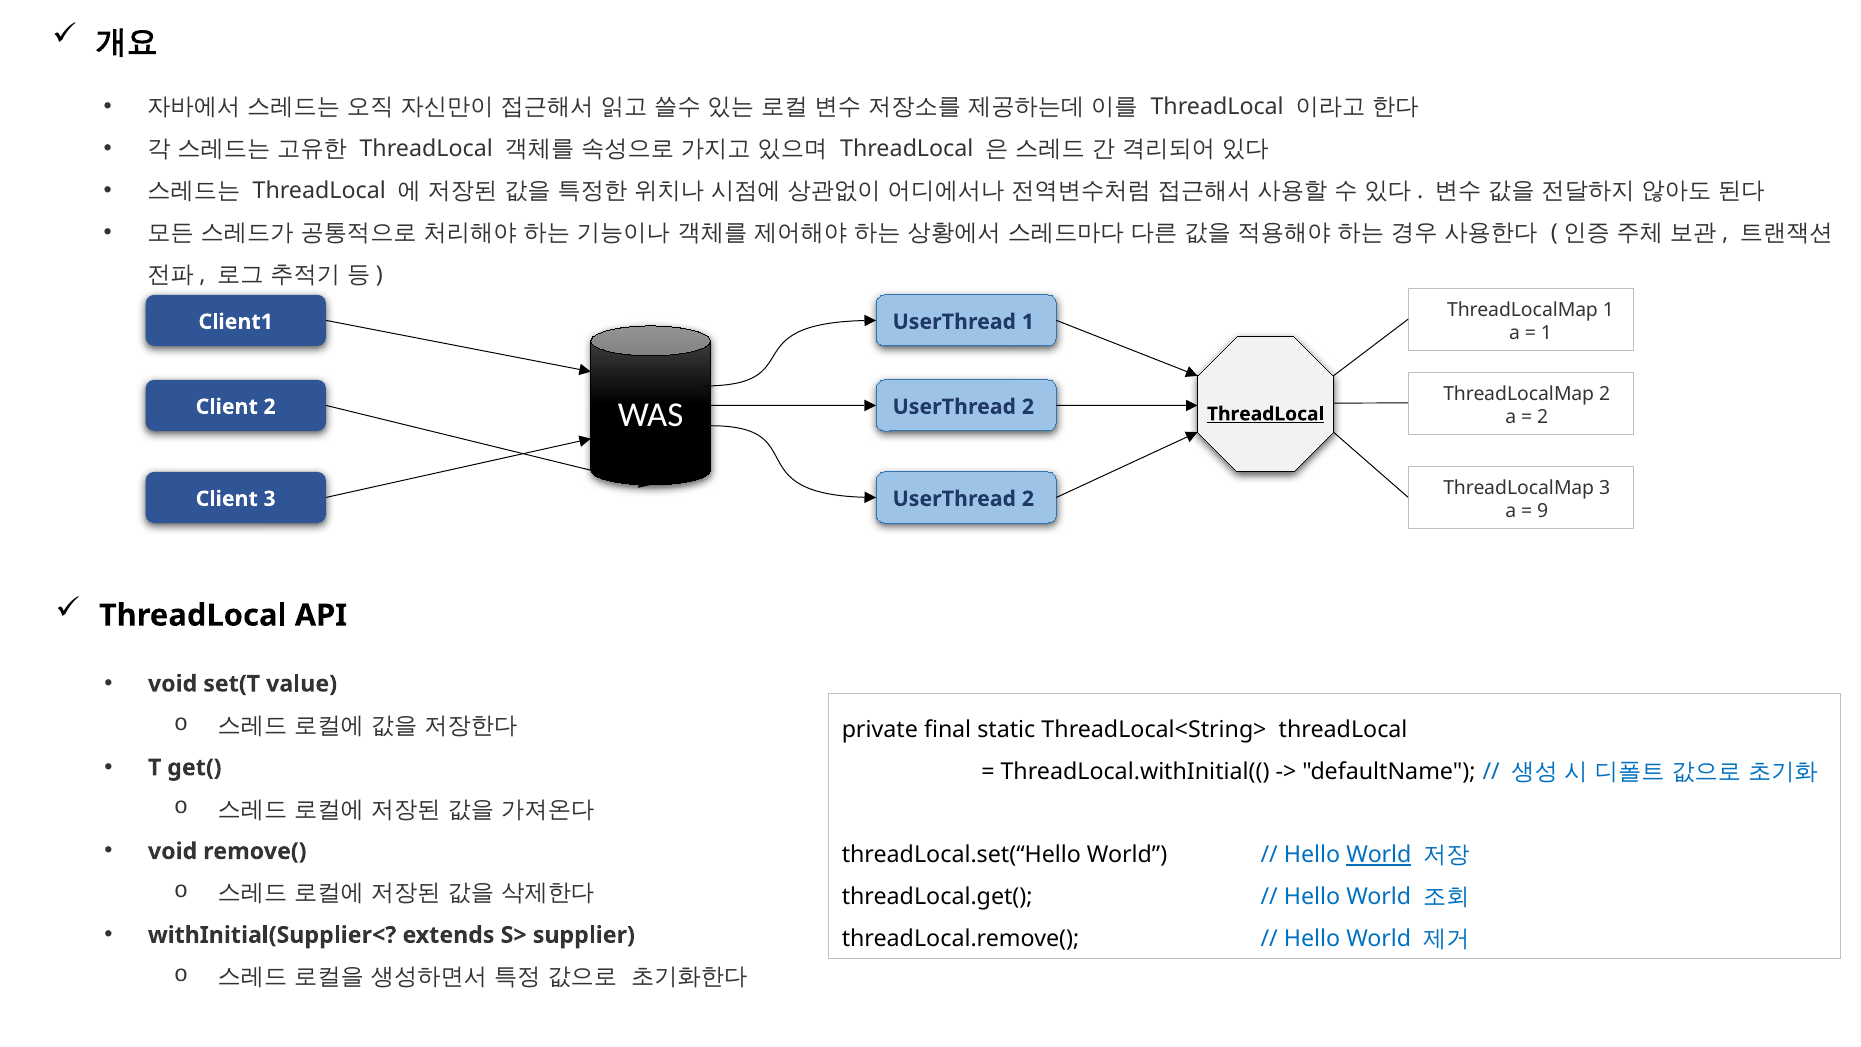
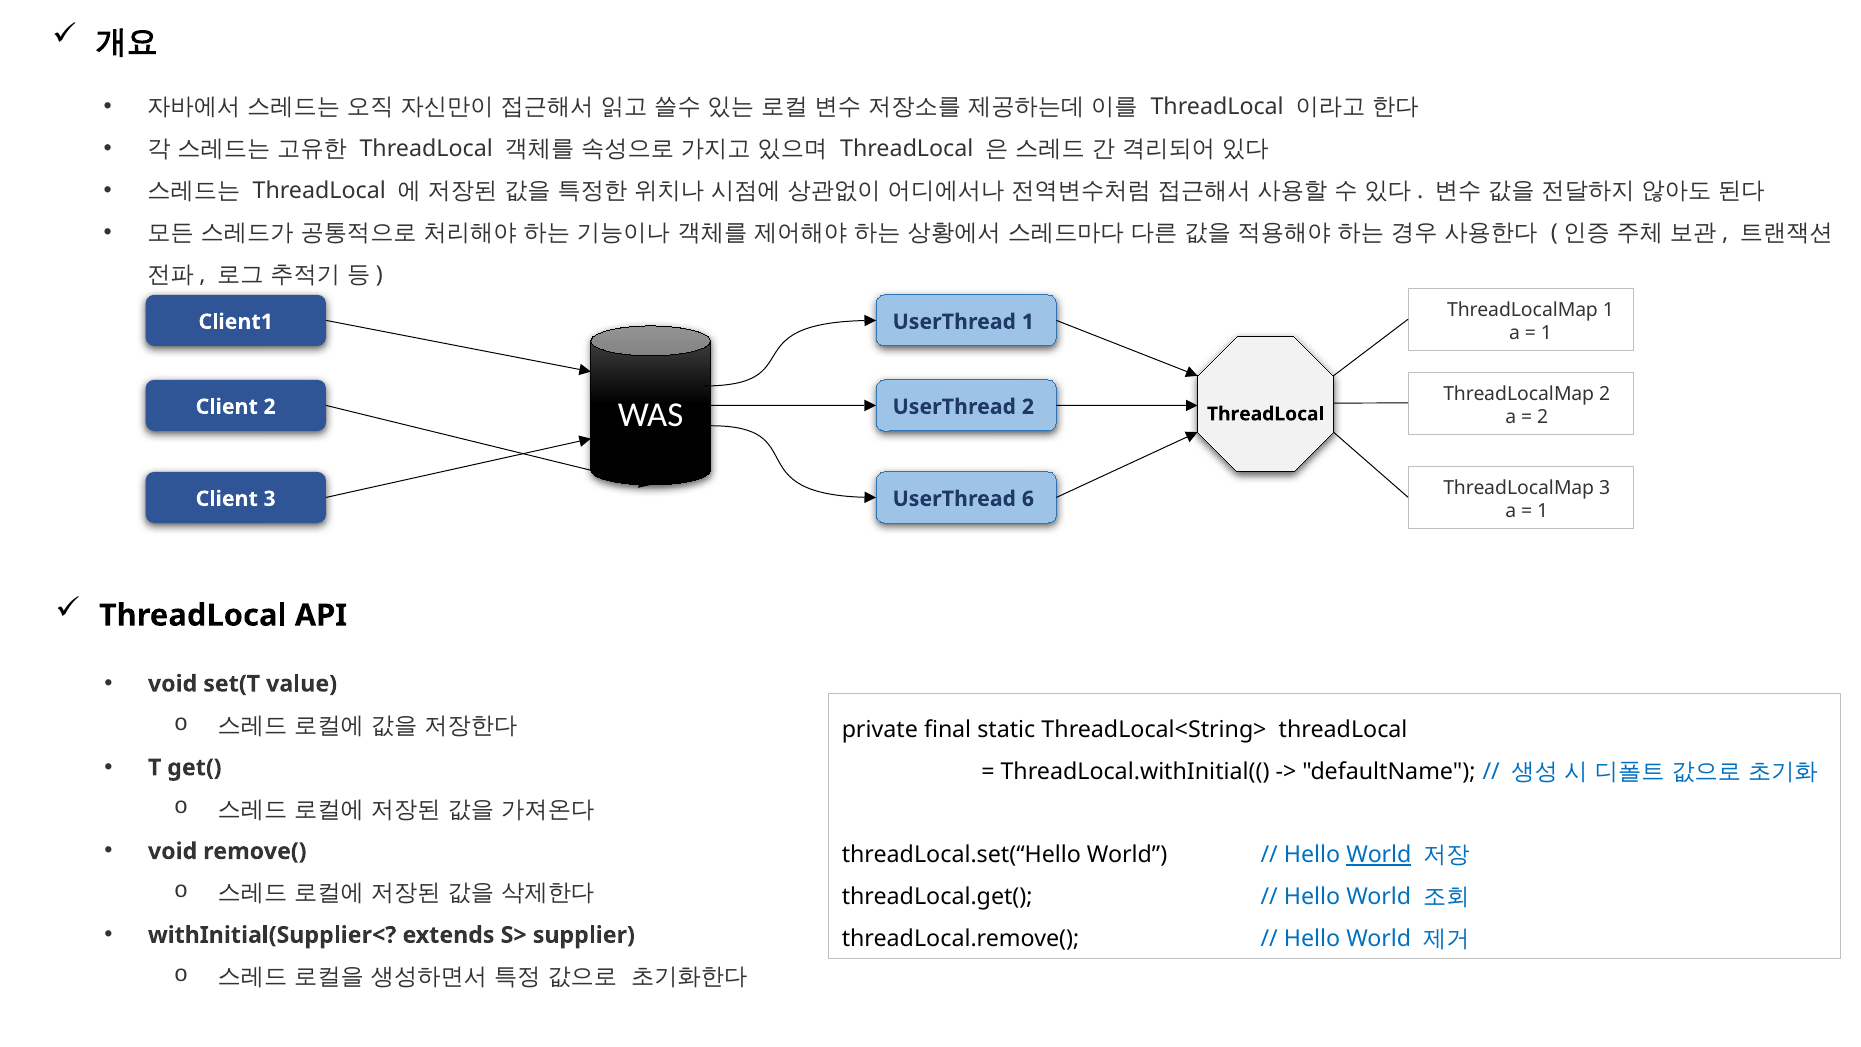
ThreadLocal underline: present -> none (1266, 414)
2: 2 -> 6 (1028, 499)
9: 9 -> 1 (1543, 511)
